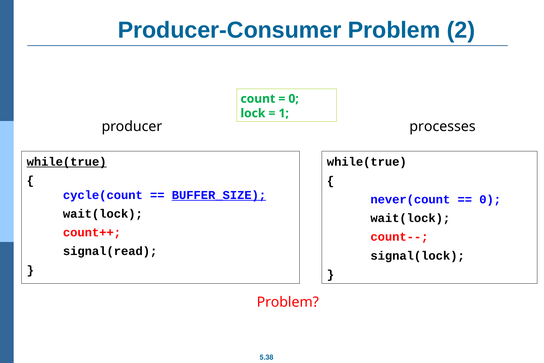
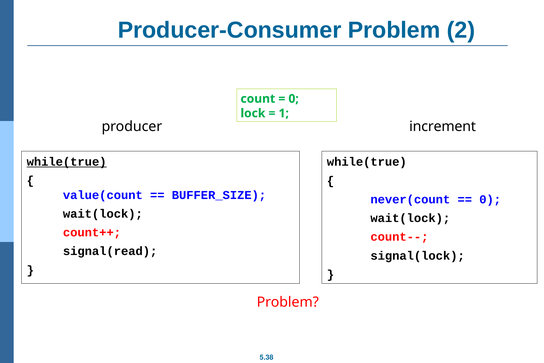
processes: processes -> increment (443, 127)
cycle(count: cycle(count -> value(count (103, 195)
BUFFER_SIZE underline: present -> none (219, 195)
